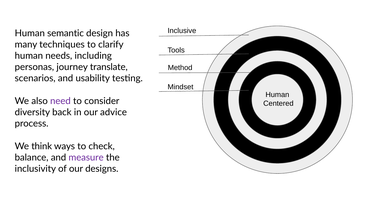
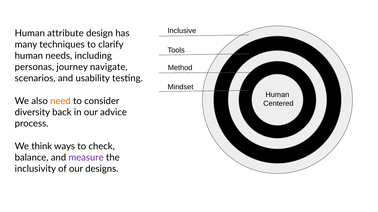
semantic: semantic -> attribute (65, 33)
translate: translate -> navigate (109, 67)
need colour: purple -> orange (60, 101)
